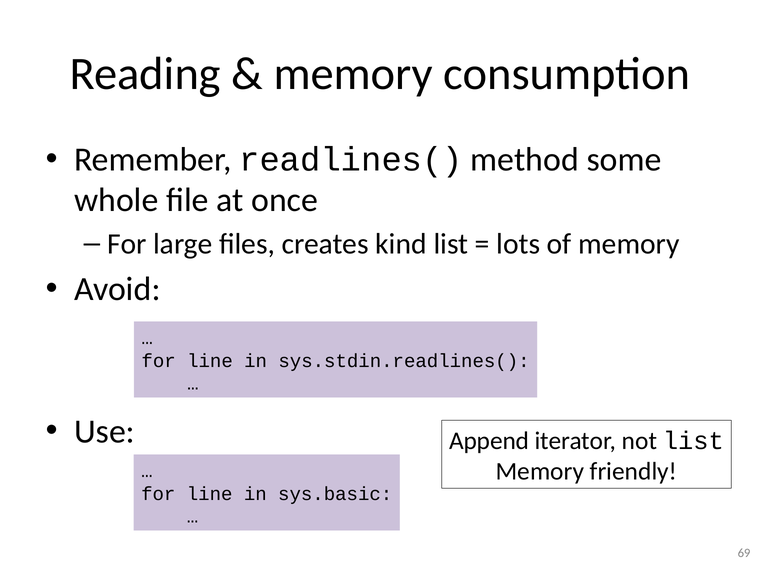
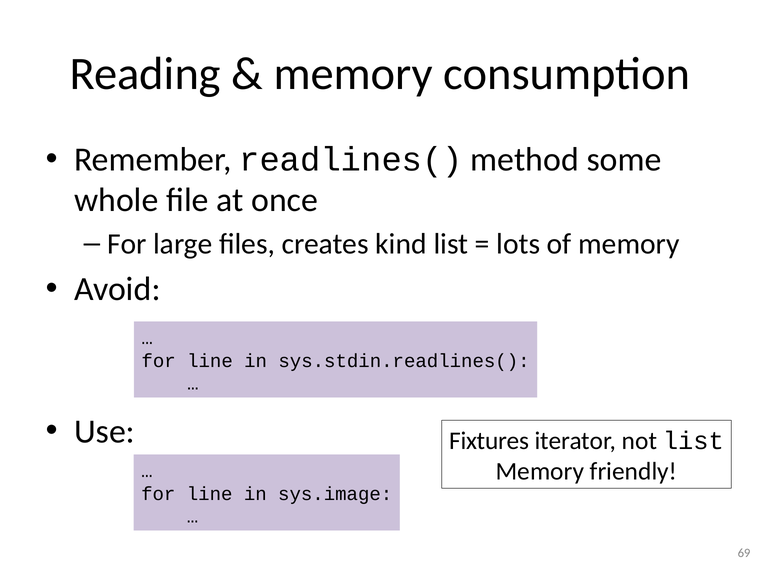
Append: Append -> Fixtures (489, 441)
sys.basic: sys.basic -> sys.image (335, 494)
